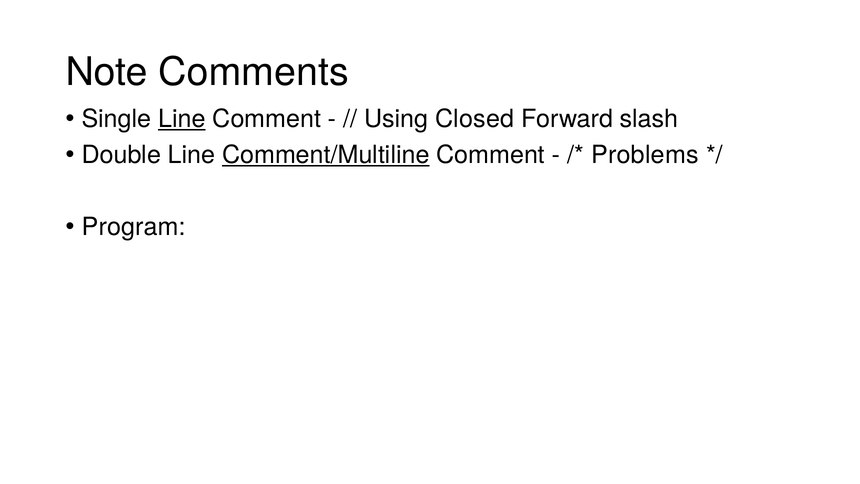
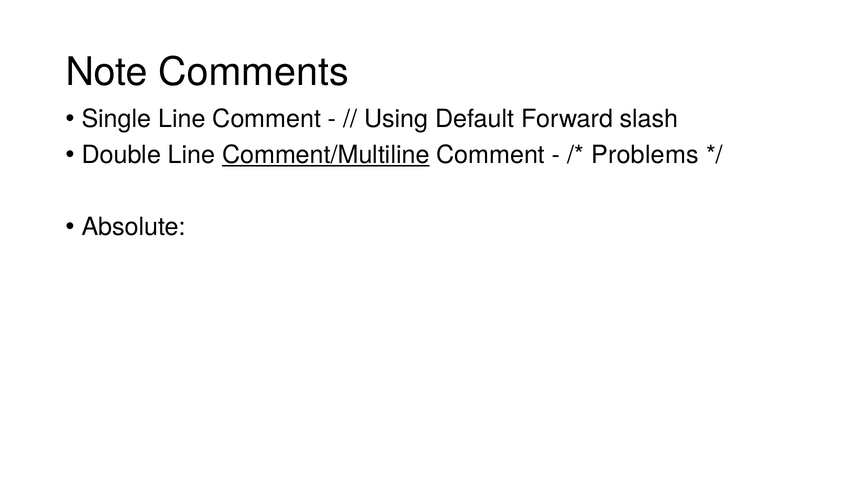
Line underline: present -> none (182, 119)
Closed: Closed -> Default (475, 119)
Program: Program -> Absolute (134, 227)
